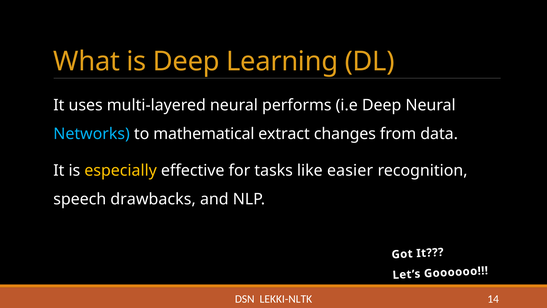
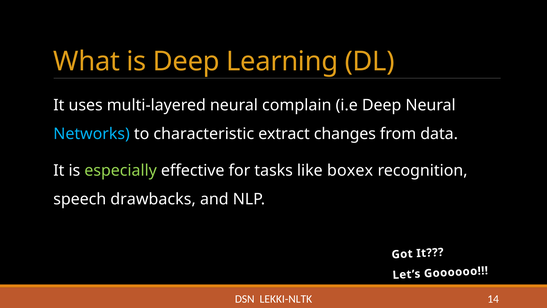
performs: performs -> complain (297, 105)
mathematical: mathematical -> characteristic (204, 134)
especially colour: yellow -> light green (121, 170)
easier: easier -> boxex (350, 170)
